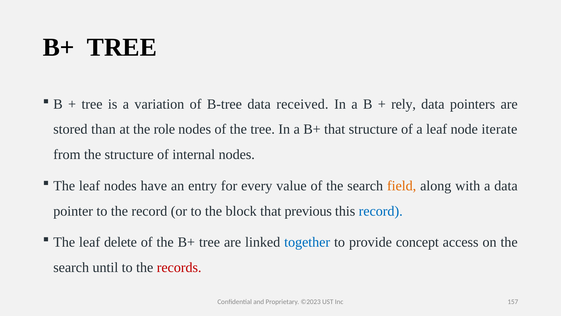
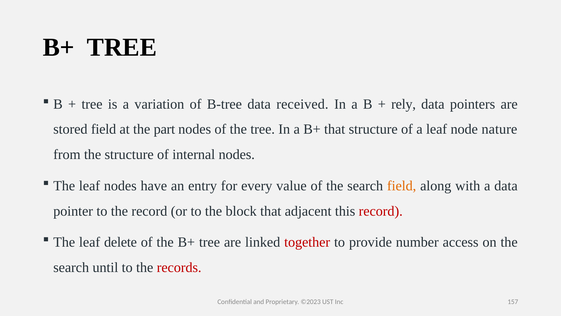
stored than: than -> field (104, 129)
role: role -> part (164, 129)
iterate: iterate -> nature (499, 129)
previous: previous -> adjacent (308, 211)
record colour: blue -> red (381, 211)
together colour: blue -> red (307, 242)
concept: concept -> number (417, 242)
